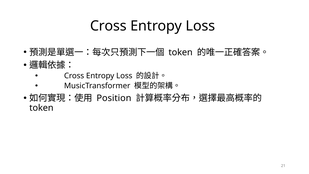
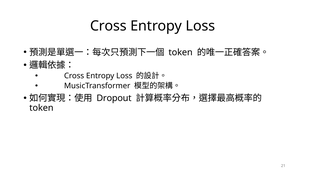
Position: Position -> Dropout (114, 98)
